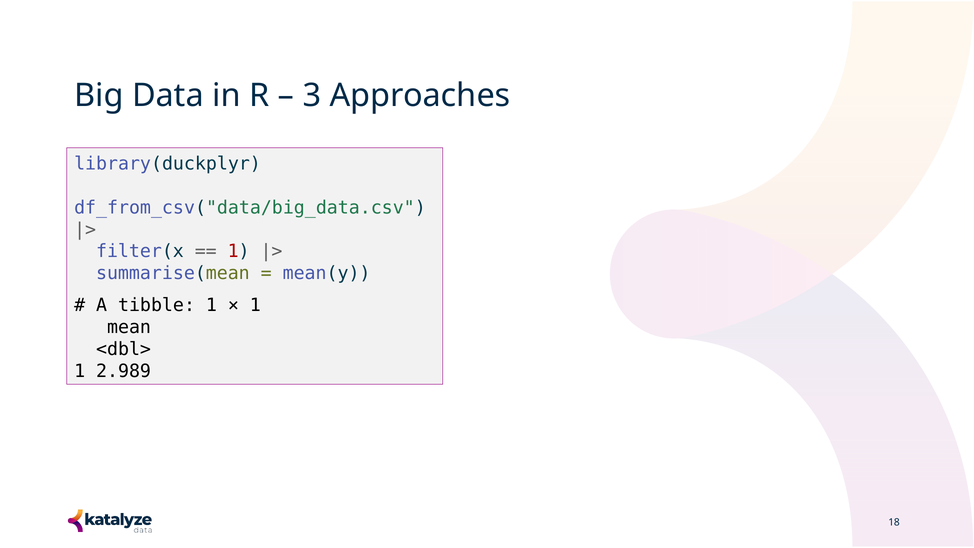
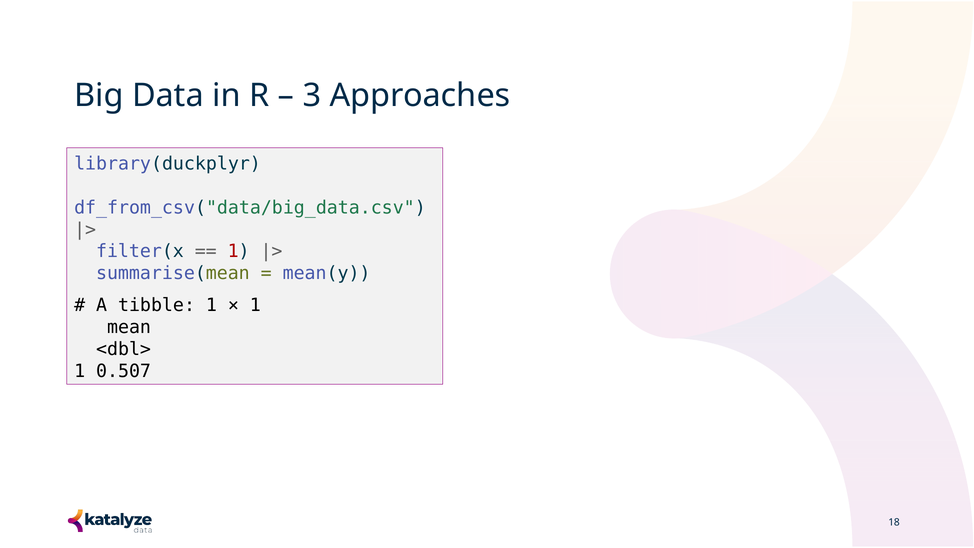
2.989: 2.989 -> 0.507 (124, 371)
